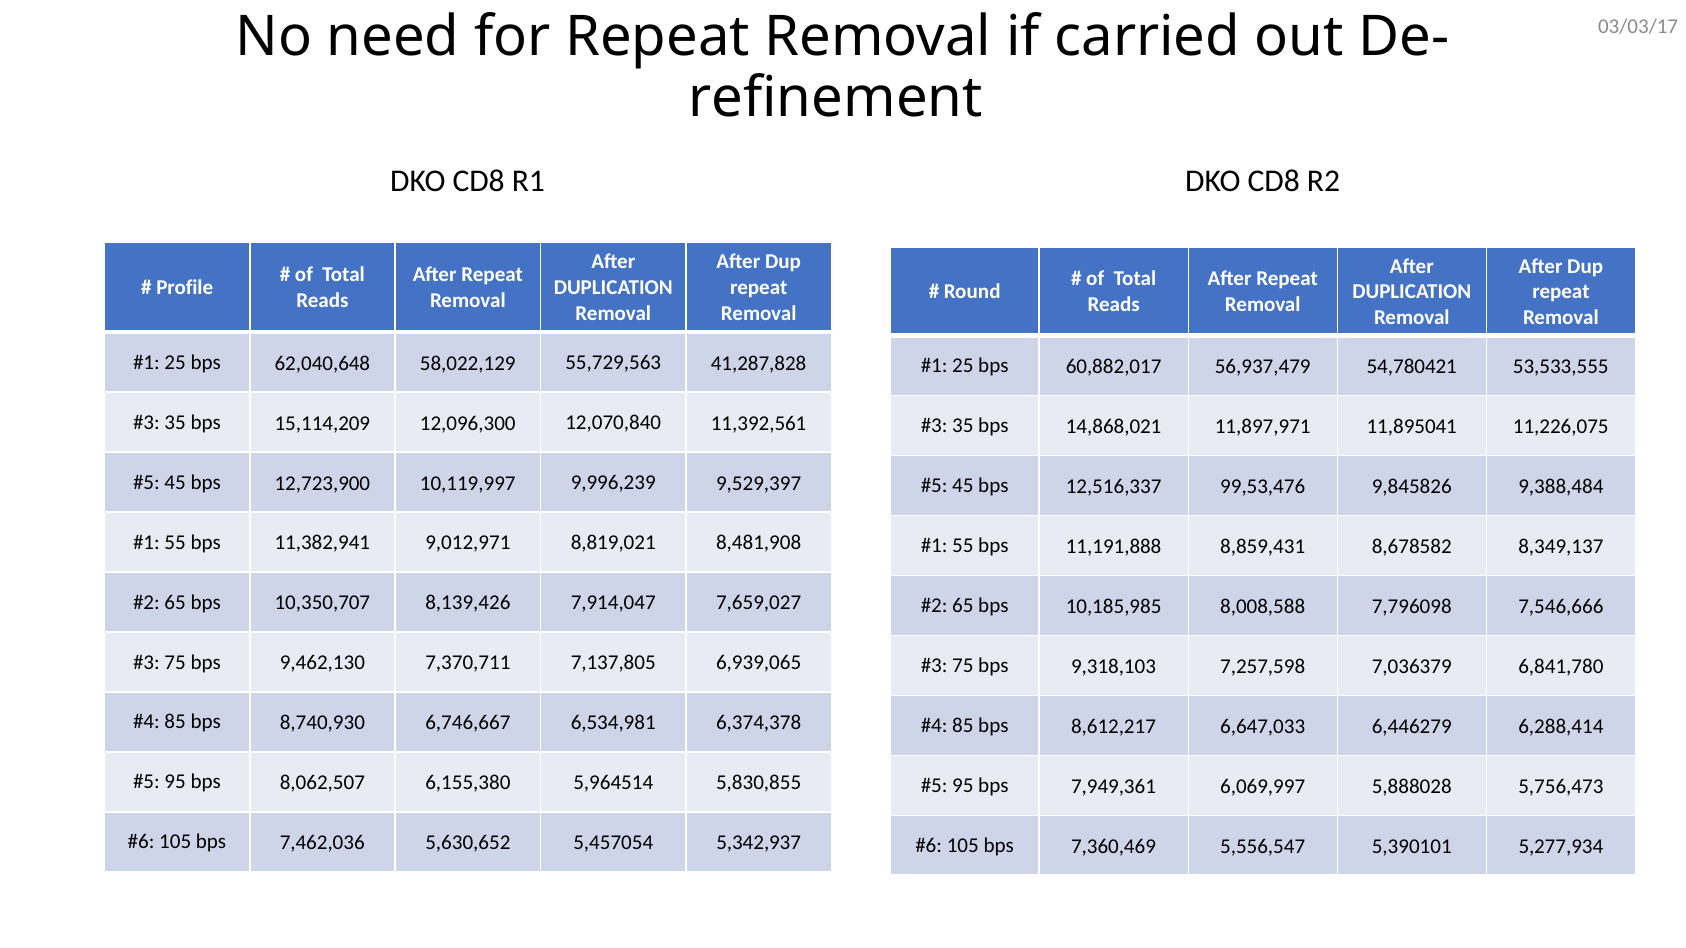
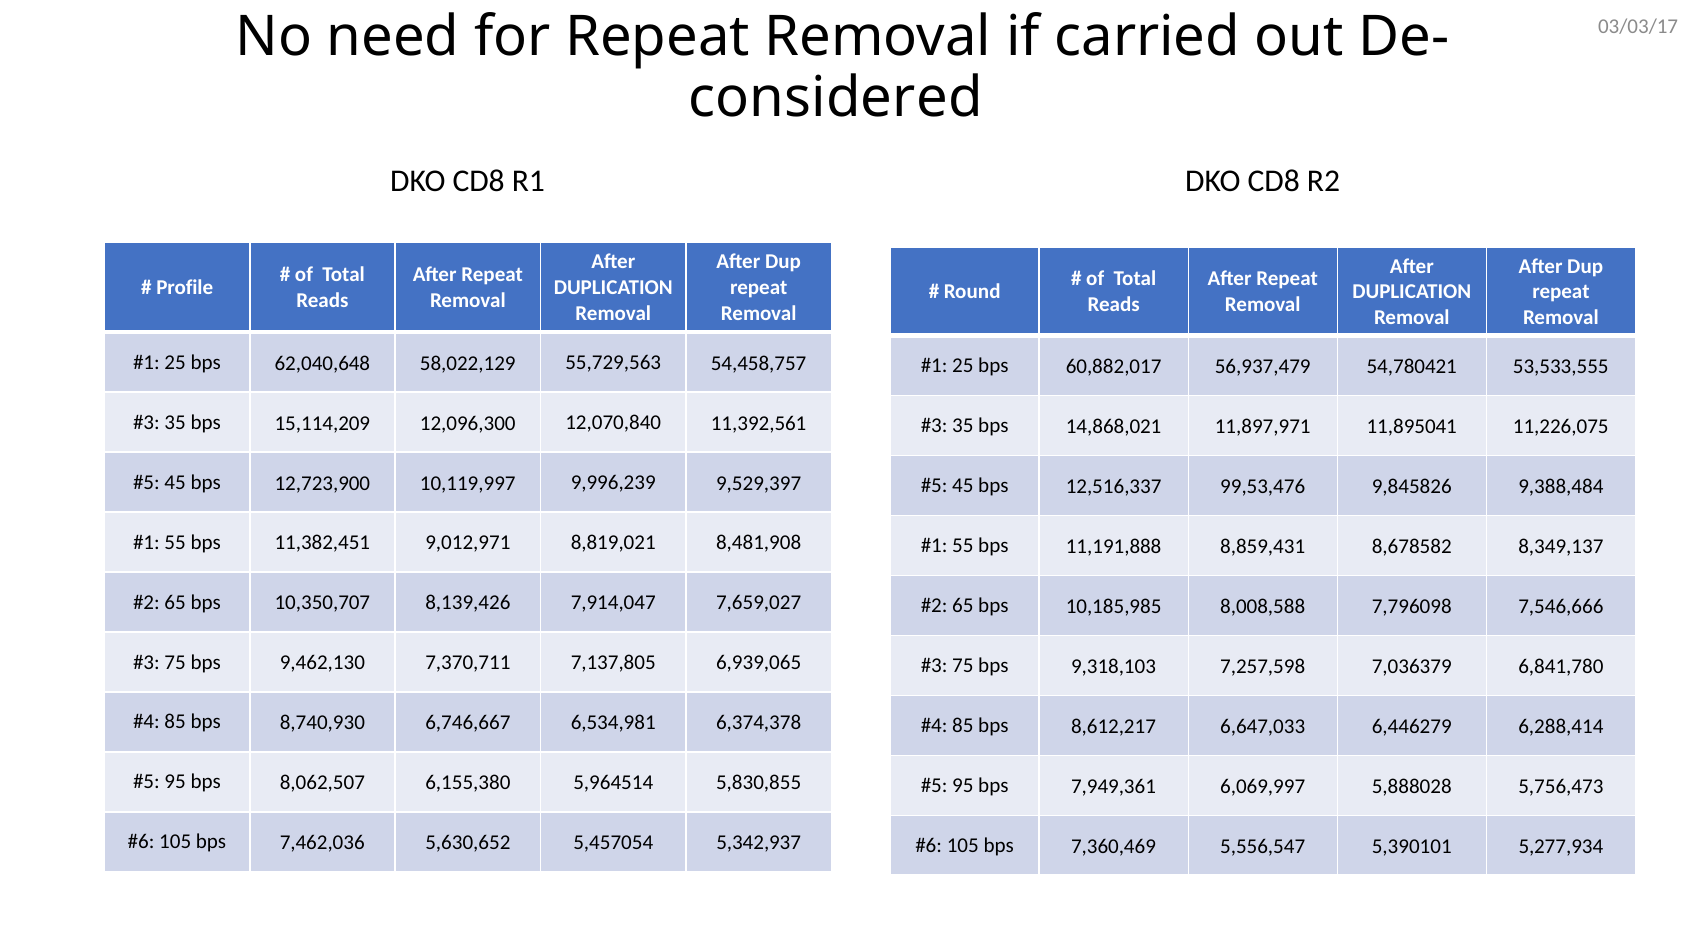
refinement: refinement -> considered (835, 98)
41,287,828: 41,287,828 -> 54,458,757 (759, 363)
11,382,941: 11,382,941 -> 11,382,451 (322, 543)
